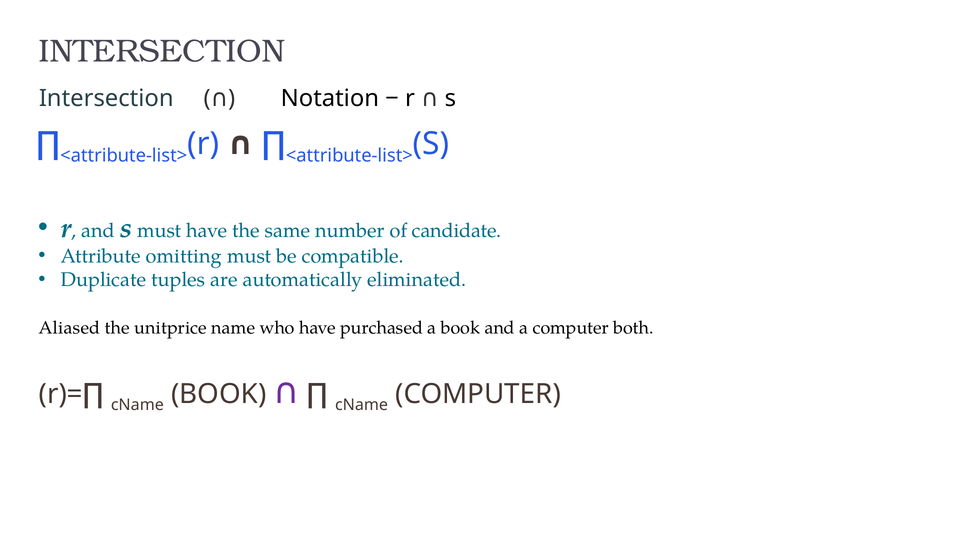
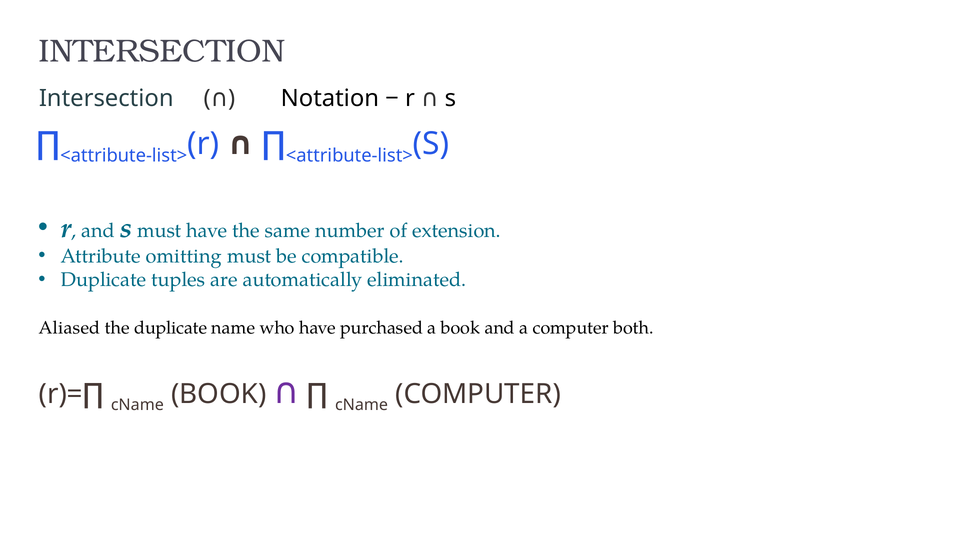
candidate: candidate -> extension (457, 231)
the unitprice: unitprice -> duplicate (171, 328)
